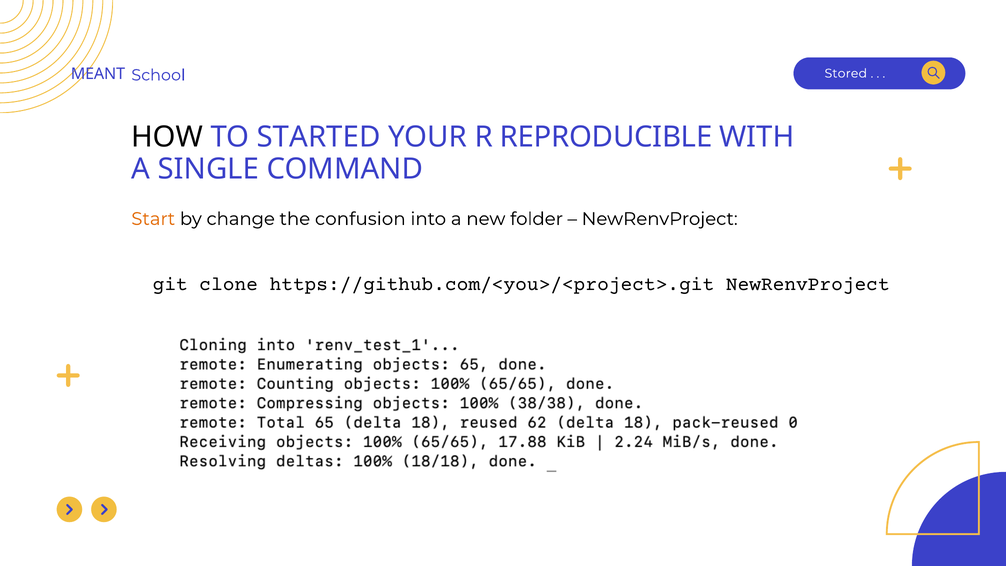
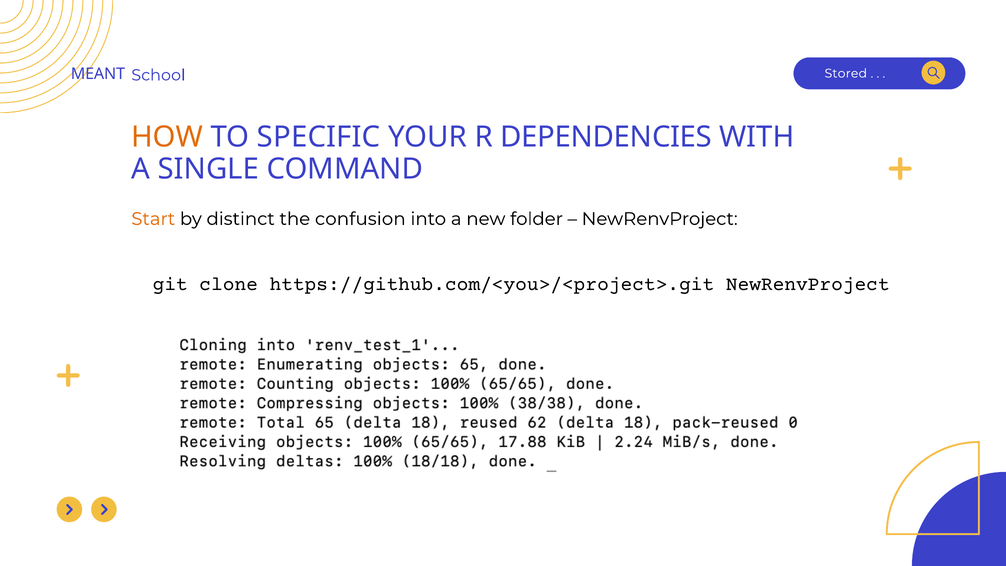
HOW colour: black -> orange (167, 137)
STARTED: STARTED -> SPECIFIC (319, 137)
REPRODUCIBLE: REPRODUCIBLE -> DEPENDENCIES (606, 137)
change: change -> distinct (241, 219)
